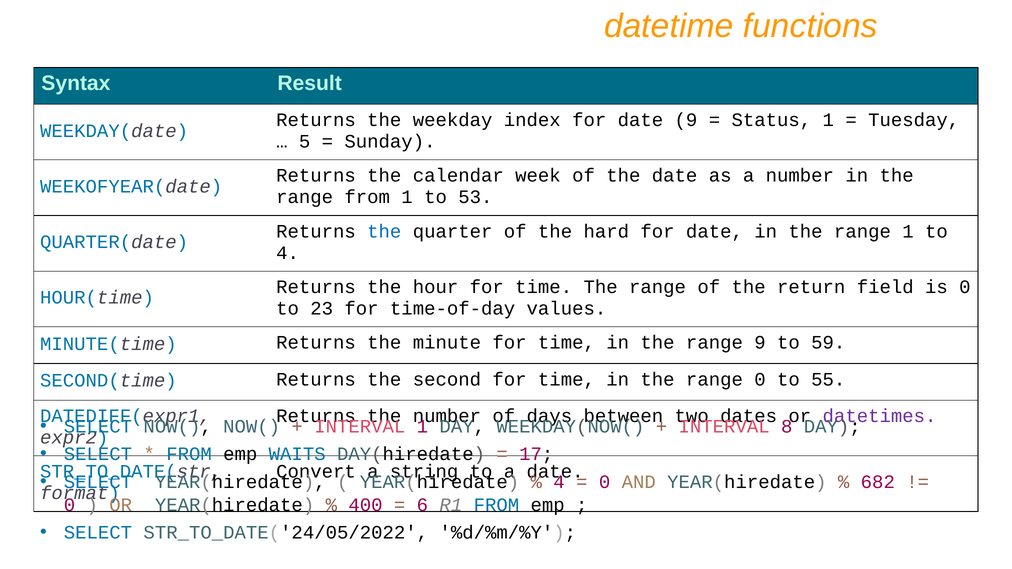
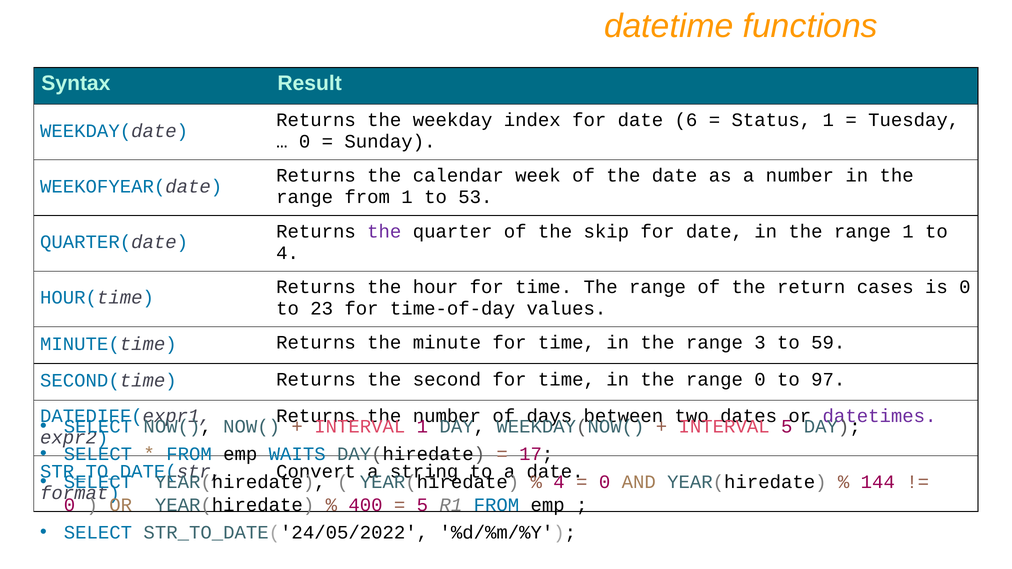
date 9: 9 -> 6 (686, 120)
5: 5 -> 0 (305, 142)
the colour: blue -> purple (384, 231)
hard: hard -> skip (606, 231)
field: field -> cases (885, 287)
range 9: 9 -> 3 (760, 343)
55: 55 -> 97 (828, 379)
8: 8 -> 5 (787, 427)
682: 682 -> 144 (878, 482)
6: 6 -> 5 (422, 505)
